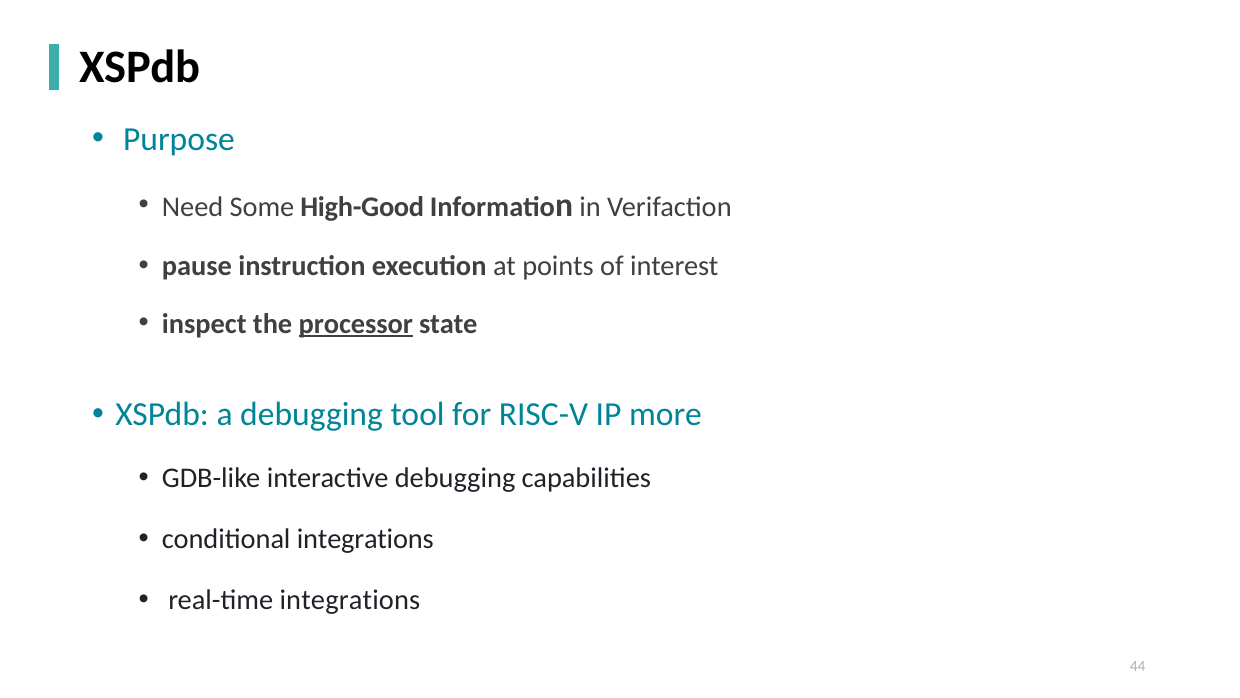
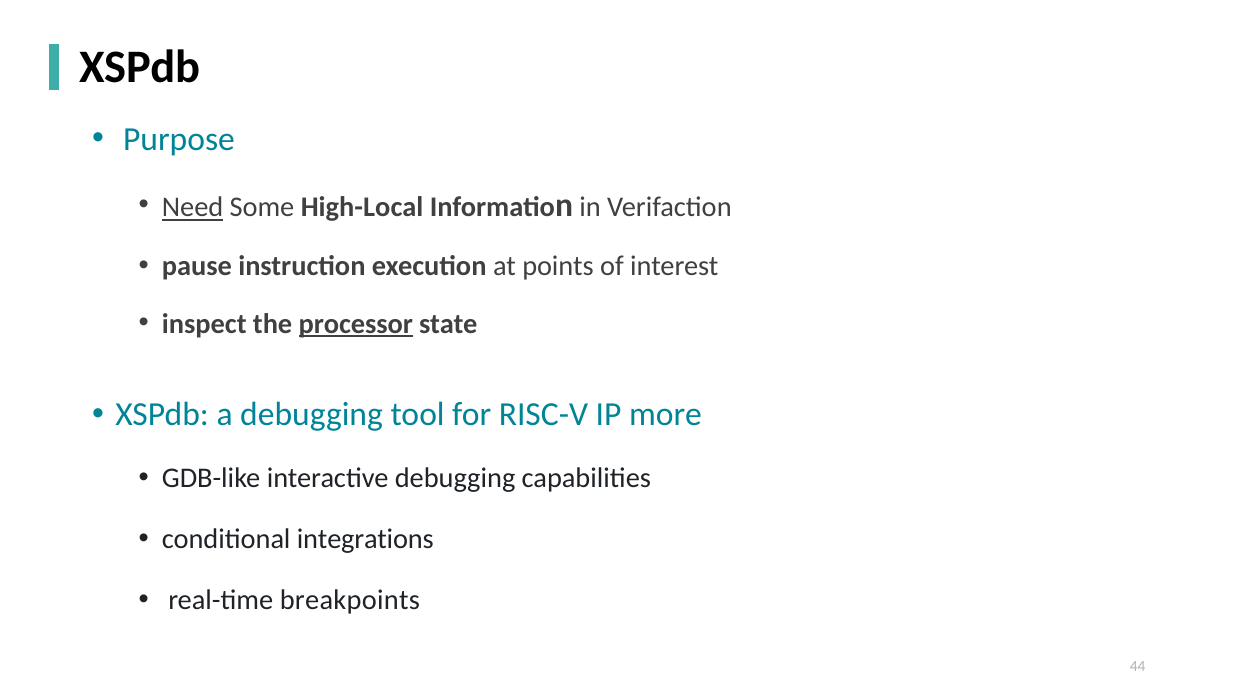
Need underline: none -> present (193, 207)
High-Good: High-Good -> High-Local (362, 207)
real-time integrations: integrations -> breakpoints (350, 600)
